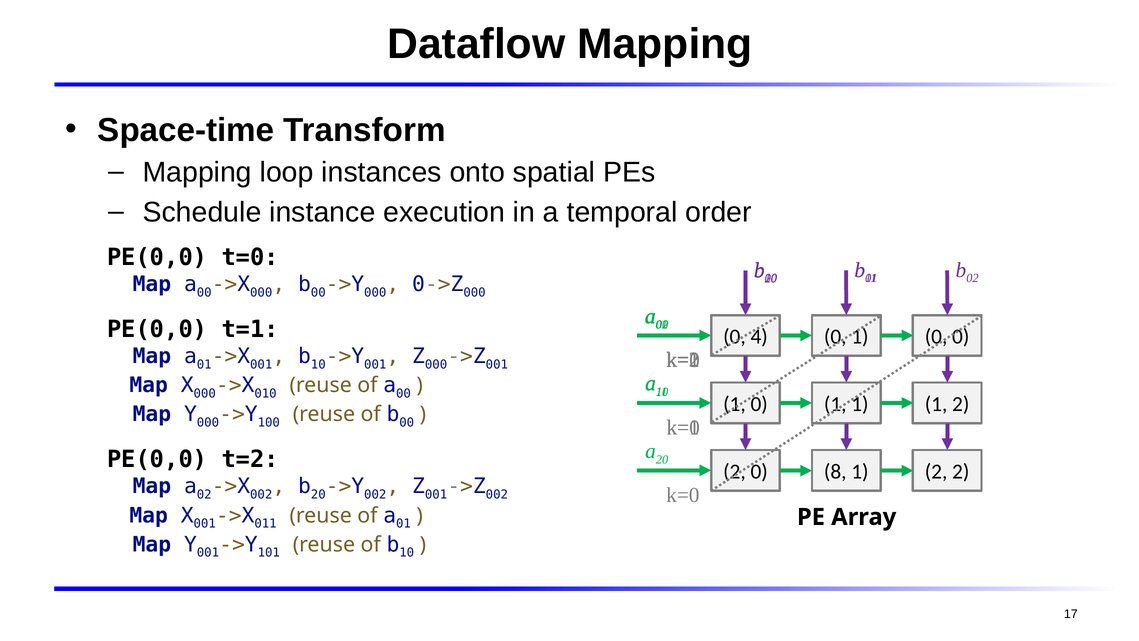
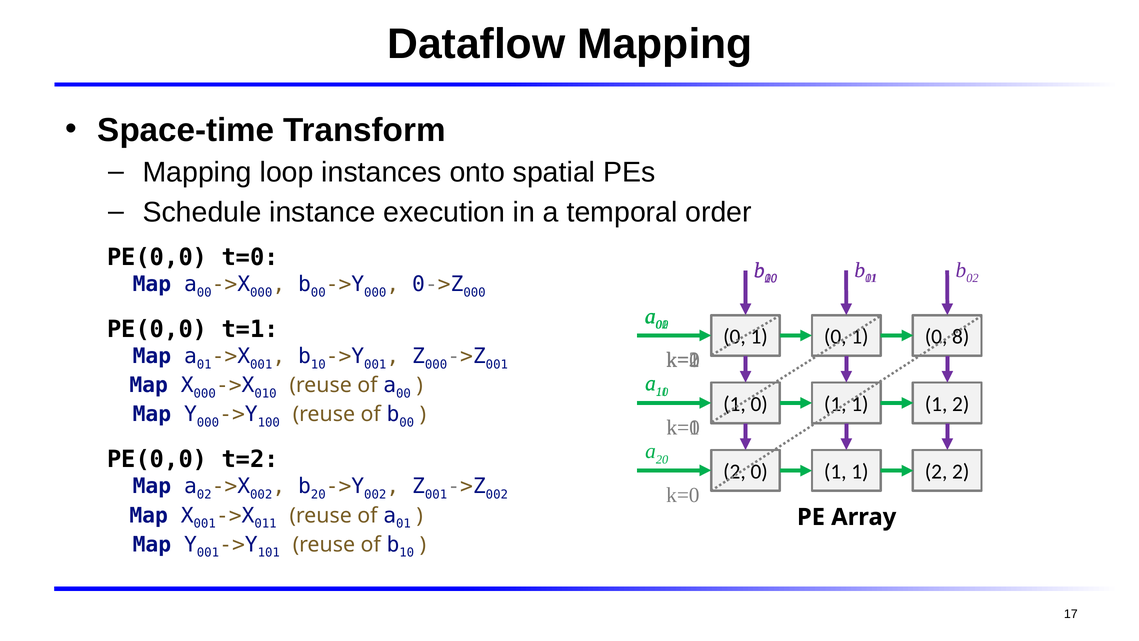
4: 4 -> 1 (759, 337)
0 0: 0 -> 8 (961, 337)
2 0 8: 8 -> 1 (835, 472)
